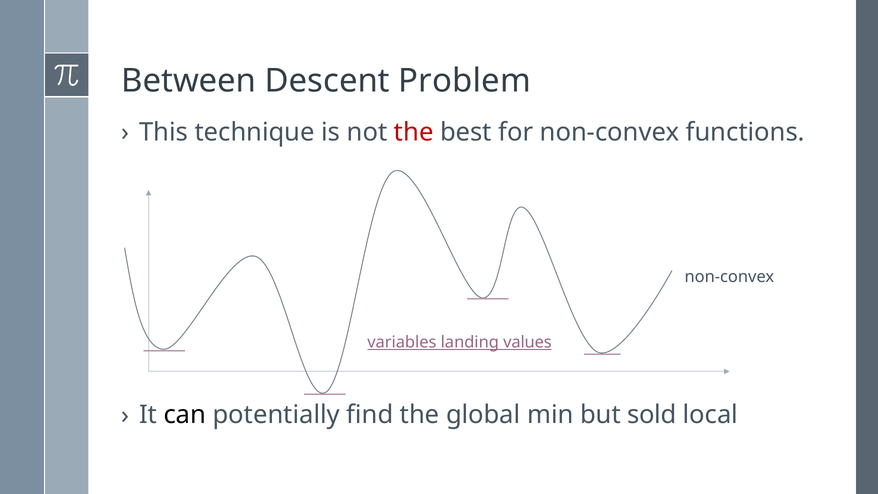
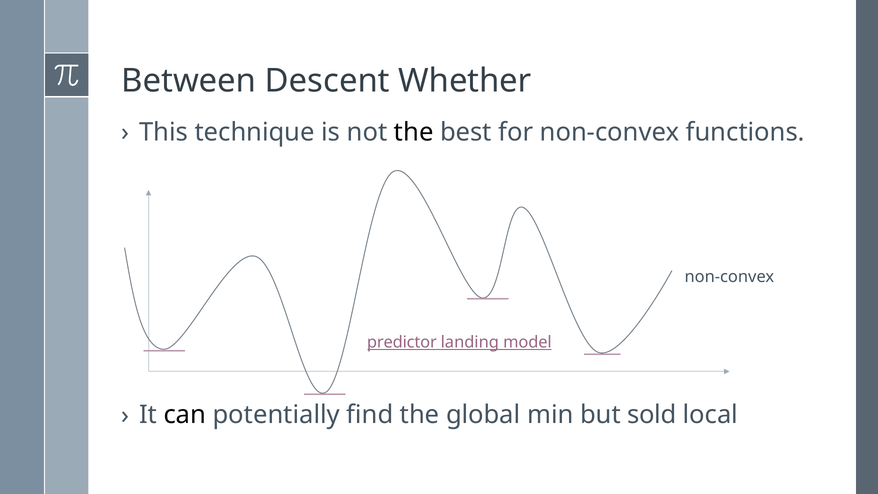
Problem: Problem -> Whether (465, 81)
the colour: red -> black (414, 132)
variables: variables -> predictor (402, 342)
values: values -> model (527, 342)
